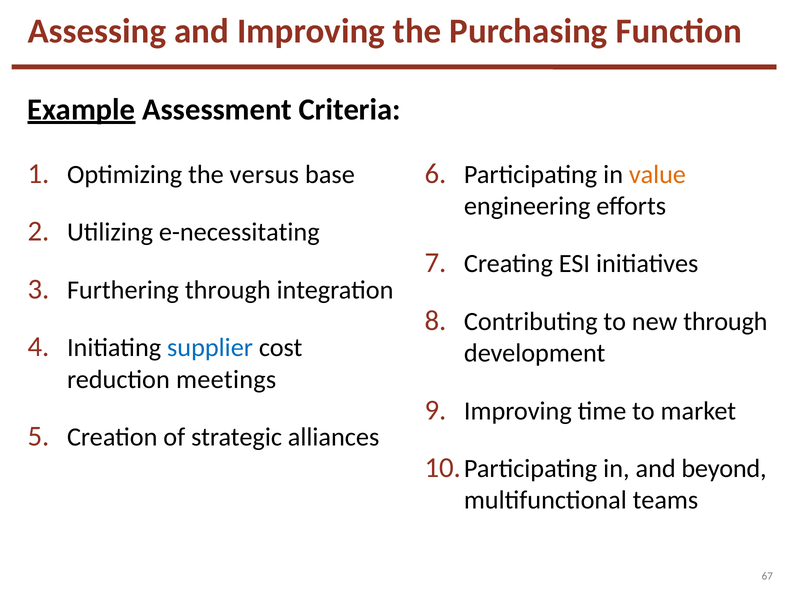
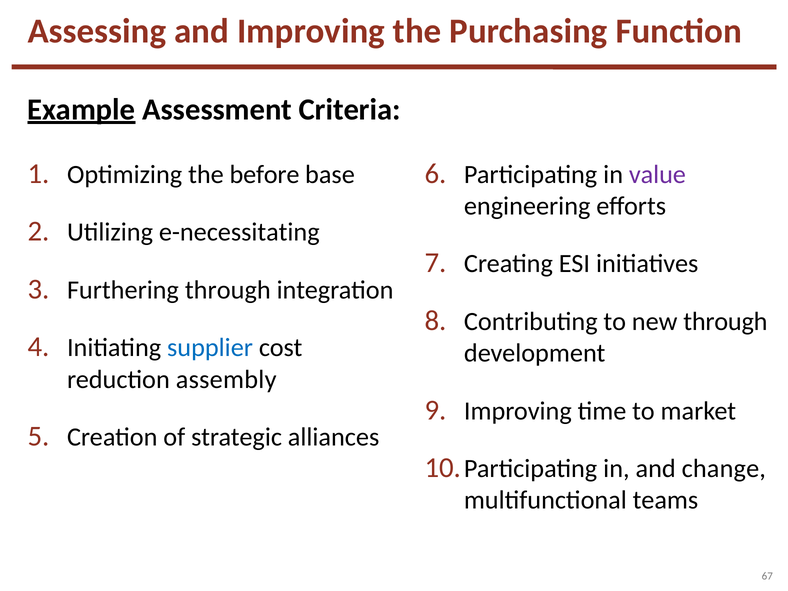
versus: versus -> before (265, 175)
value colour: orange -> purple (657, 175)
meetings: meetings -> assembly (226, 379)
beyond: beyond -> change (724, 469)
